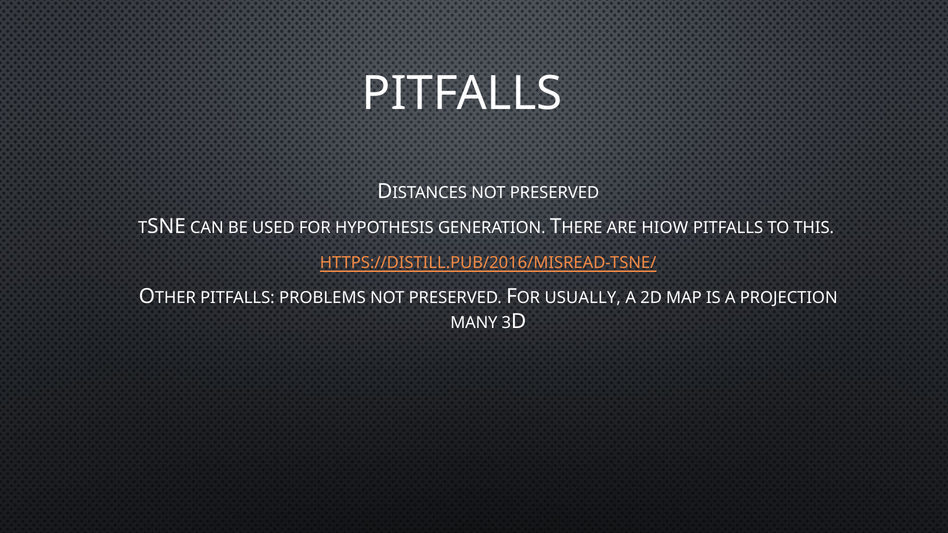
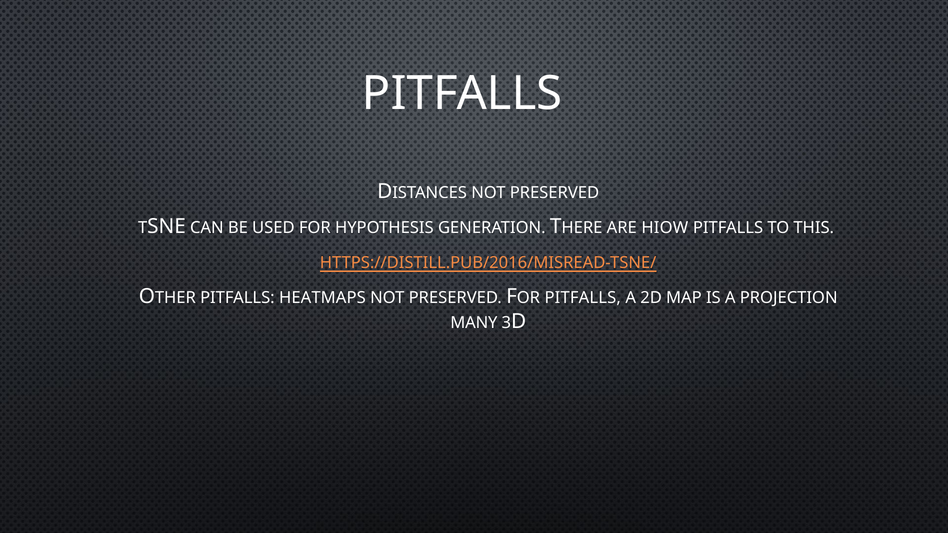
PROBLEMS: PROBLEMS -> HEATMAPS (322, 298)
USUALLY: USUALLY -> PITFALLS (583, 298)
